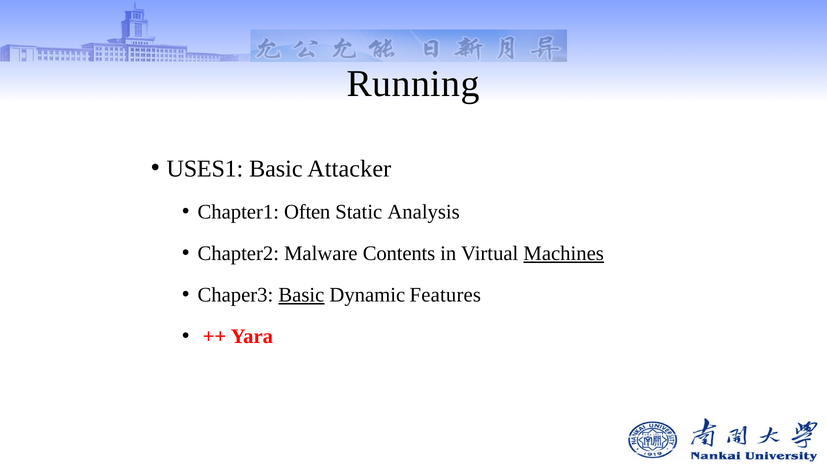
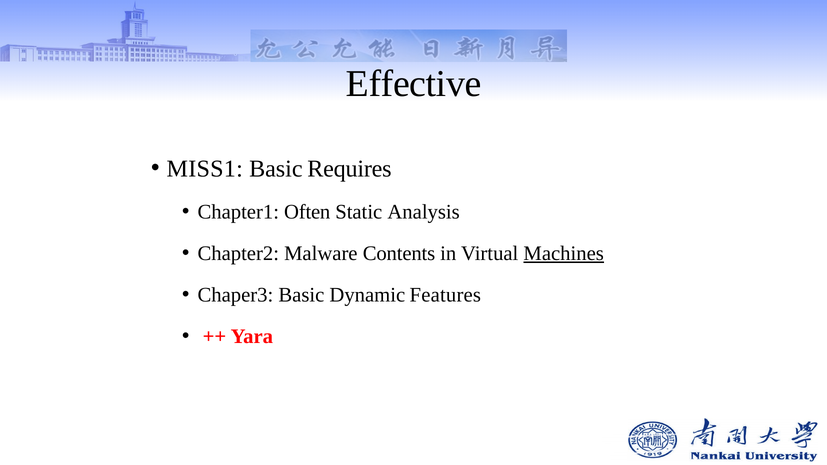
Running: Running -> Effective (414, 84)
USES1: USES1 -> MISS1 (205, 169)
Attacker: Attacker -> Requires (349, 169)
Basic underline: present -> none (301, 295)
